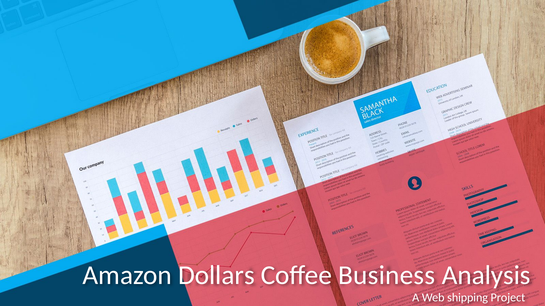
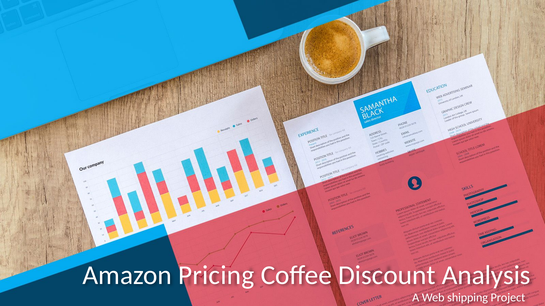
Dollars: Dollars -> Pricing (216, 276)
Business: Business -> Discount (387, 276)
